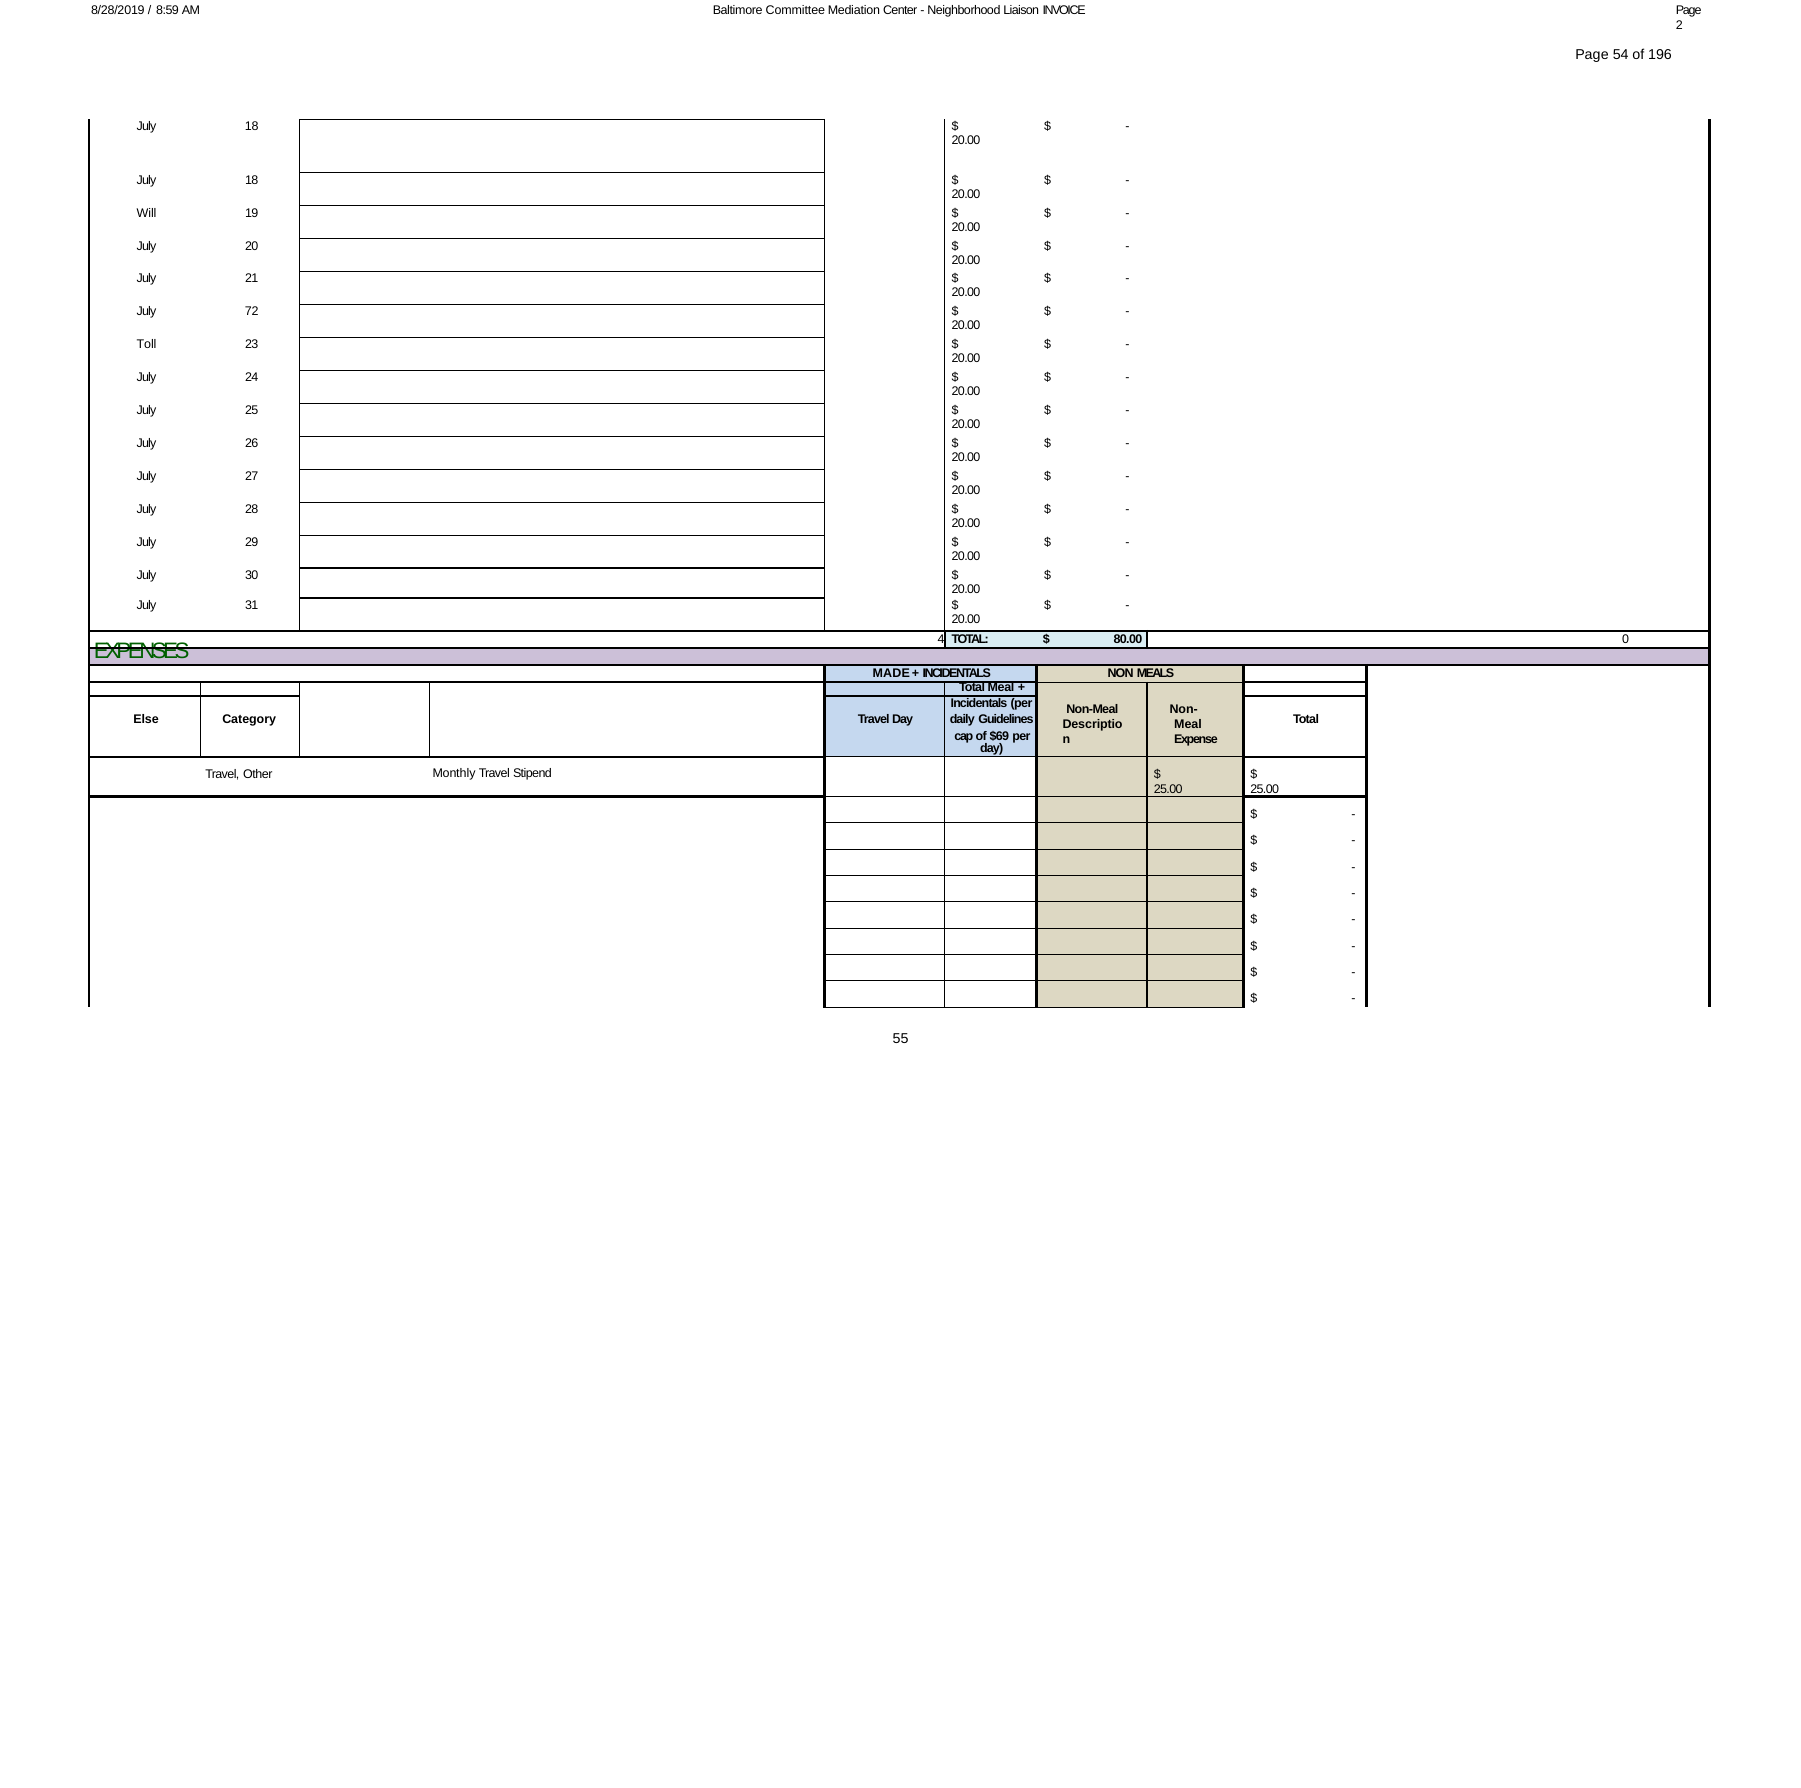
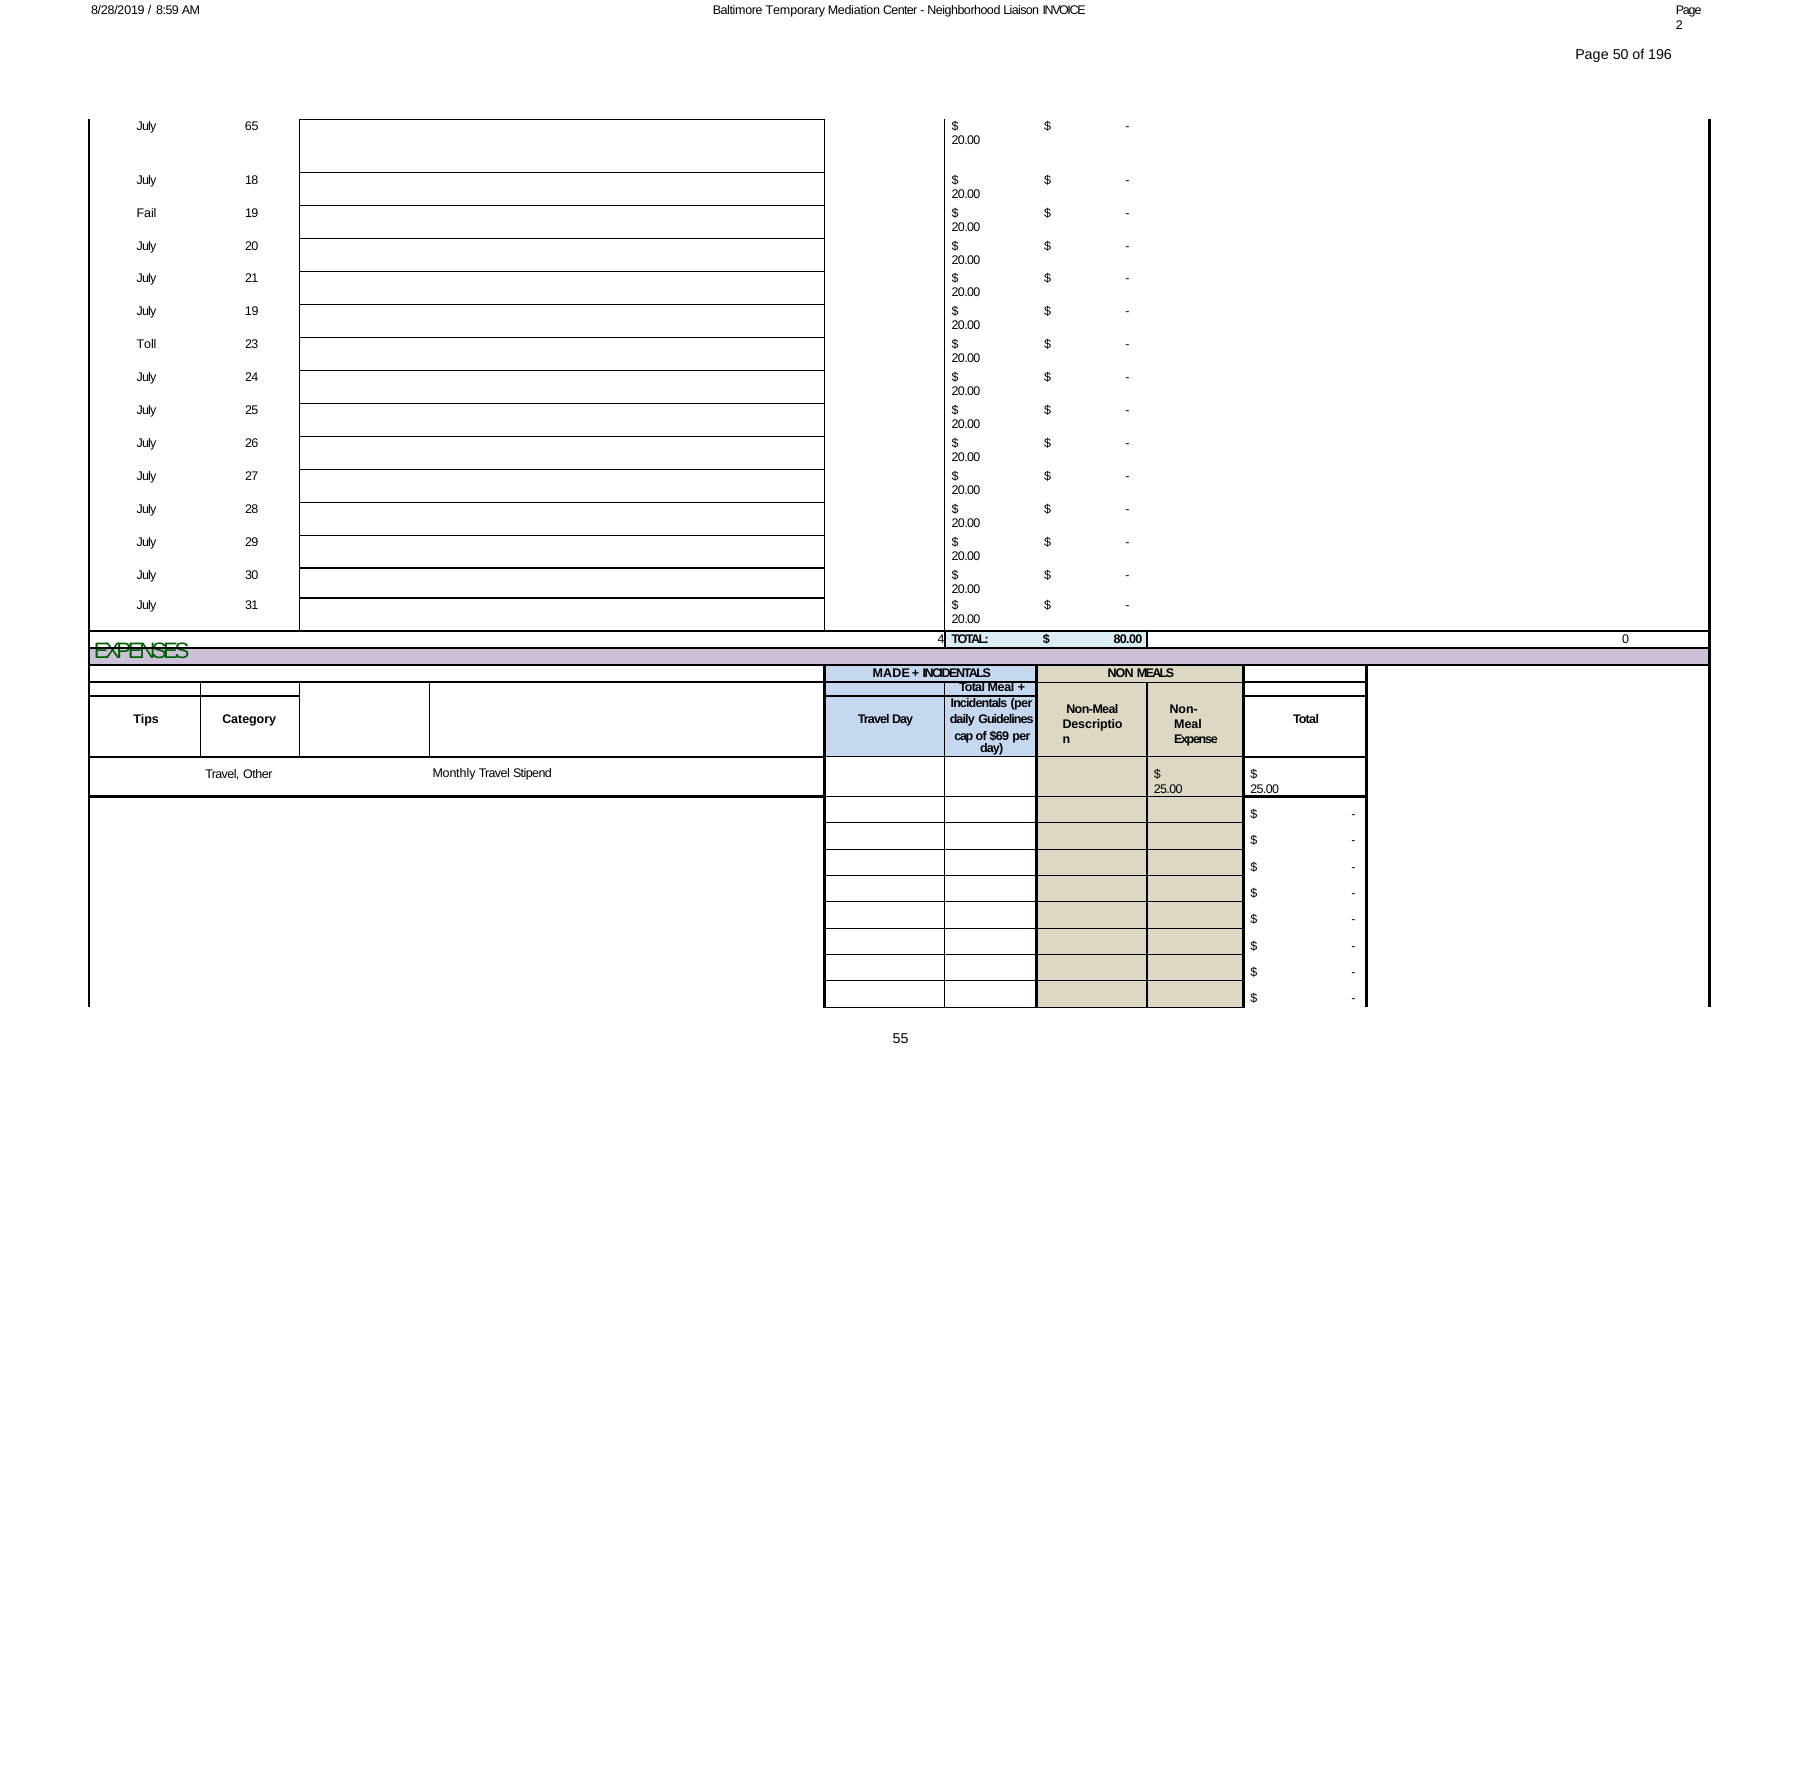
Committee: Committee -> Temporary (795, 10)
54: 54 -> 50 (1621, 55)
18: 18 -> 65 (252, 127)
Will: Will -> Fail (147, 213)
July 72: 72 -> 19 (252, 312)
Else: Else -> Tips (146, 720)
